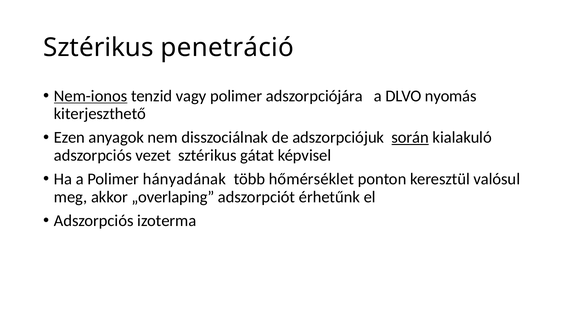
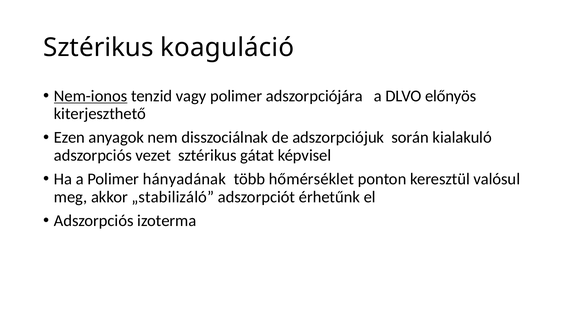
penetráció: penetráció -> koaguláció (227, 48)
nyomás: nyomás -> előnyös (451, 96)
során underline: present -> none (410, 138)
„overlaping: „overlaping -> „stabilizáló (173, 197)
